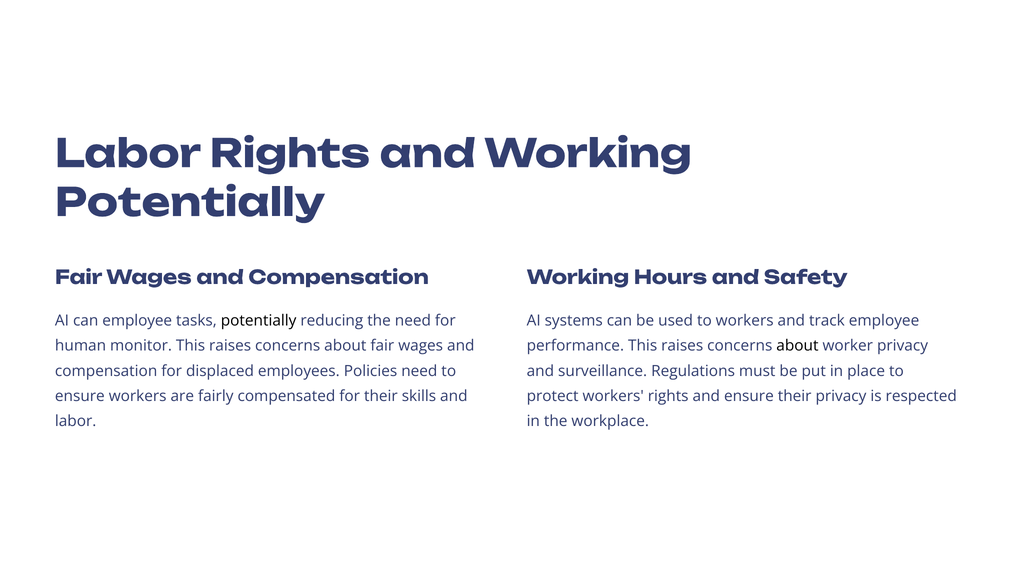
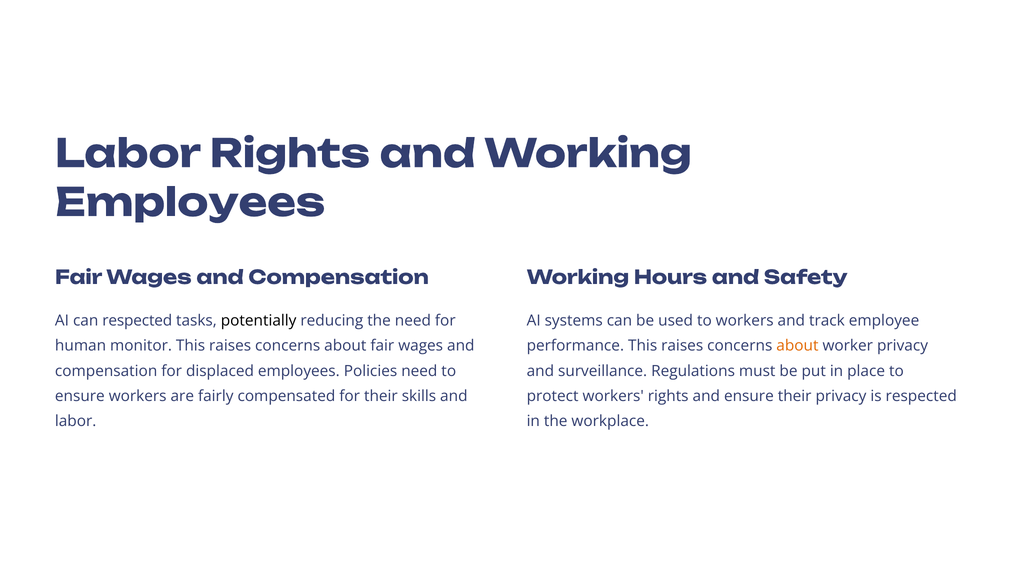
Potentially: Potentially -> Employees (190, 203)
can employee: employee -> respected (137, 321)
about colour: black -> orange (797, 346)
